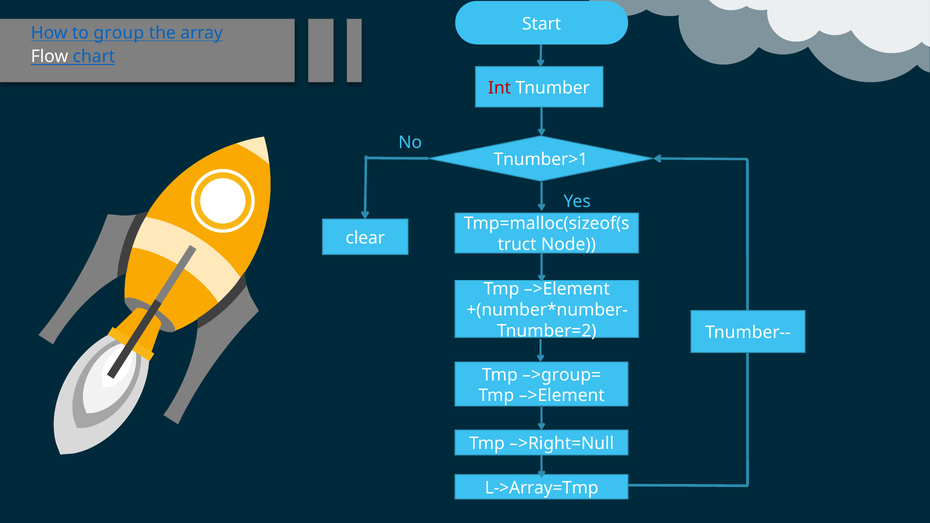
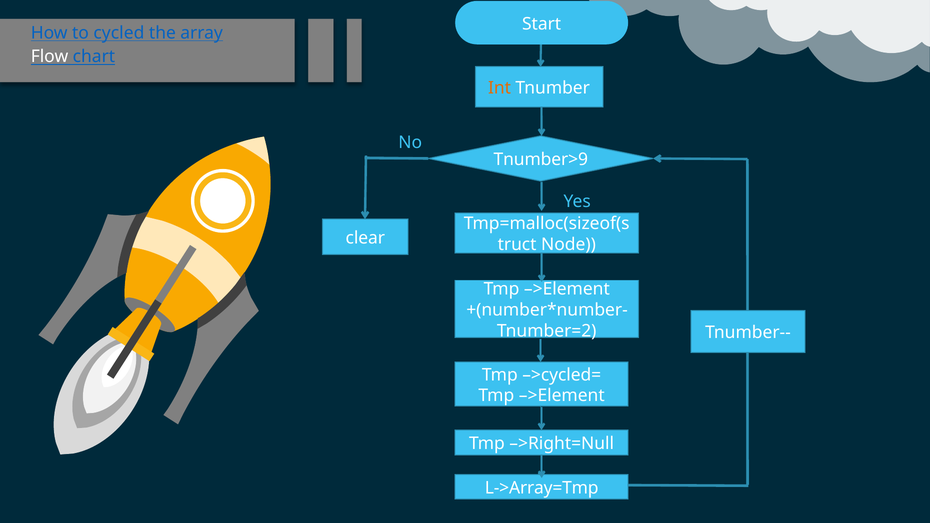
group: group -> cycled (119, 33)
Int colour: red -> orange (500, 88)
Tnumber>1: Tnumber>1 -> Tnumber>9 (541, 160)
–>group=: –>group= -> –>cycled= (562, 375)
